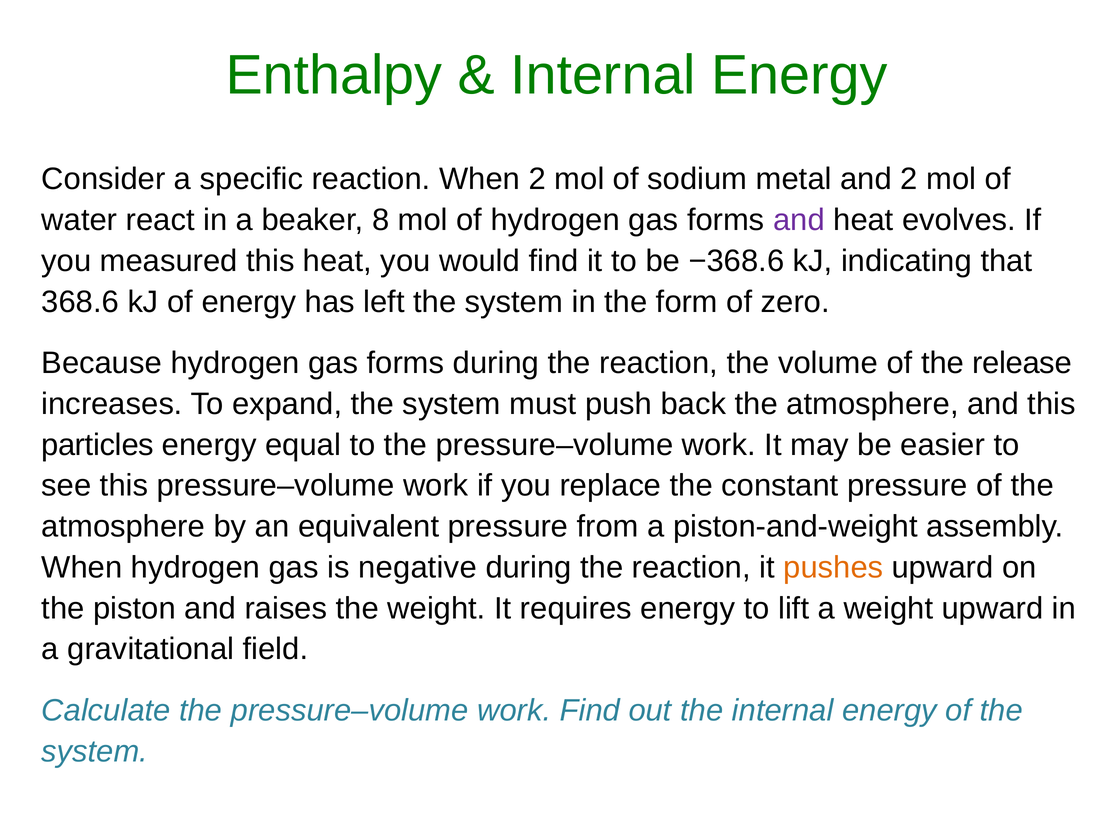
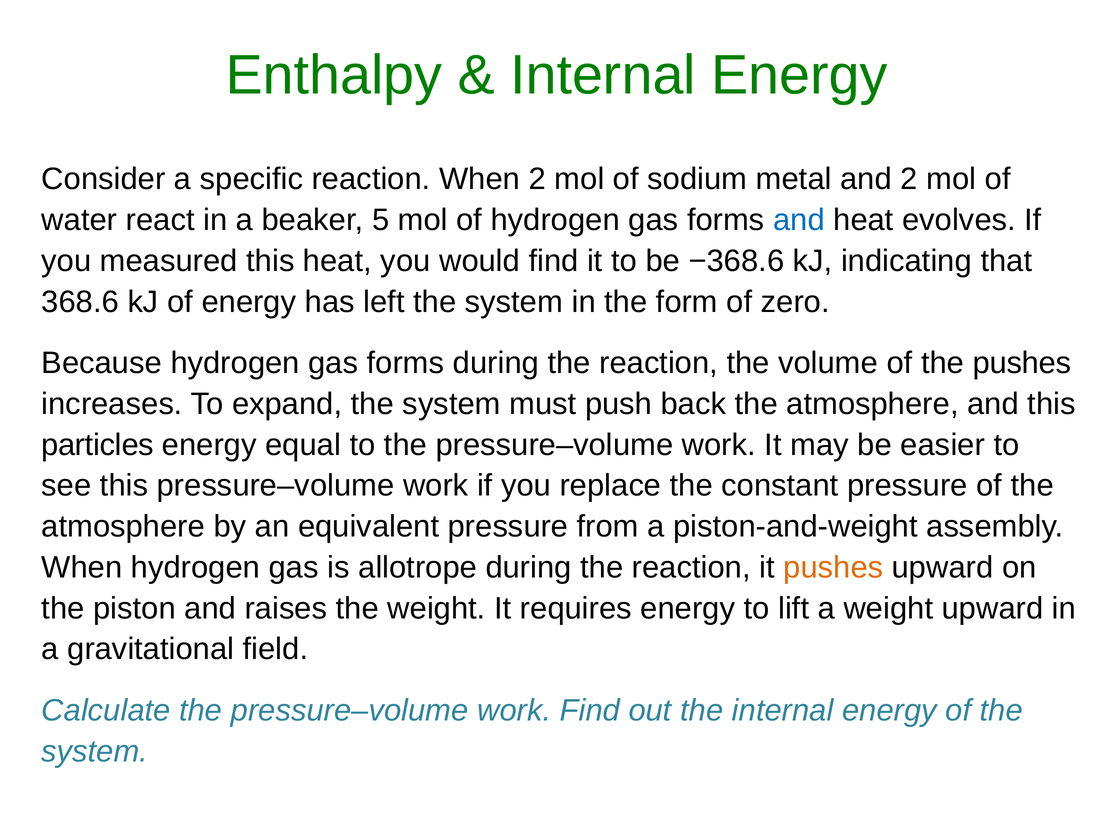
8: 8 -> 5 (381, 220)
and colour: purple -> blue (799, 220)
the release: release -> pushes (1022, 363)
negative: negative -> allotrope (418, 567)
